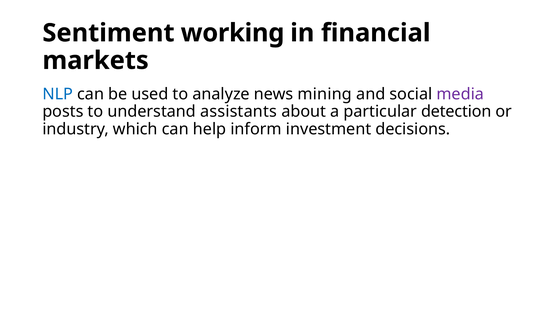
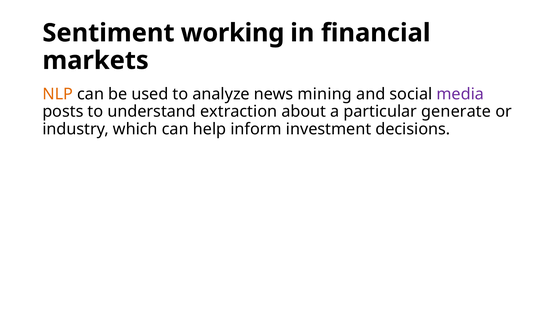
NLP colour: blue -> orange (58, 94)
assistants: assistants -> extraction (239, 112)
detection: detection -> generate (456, 112)
